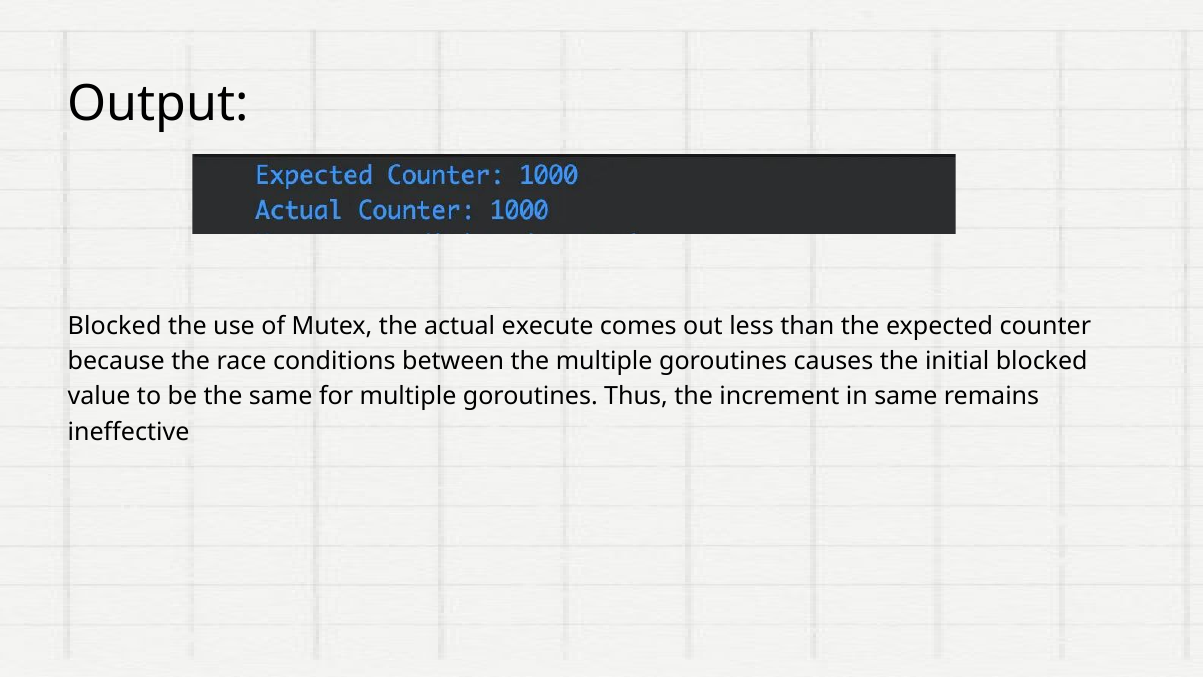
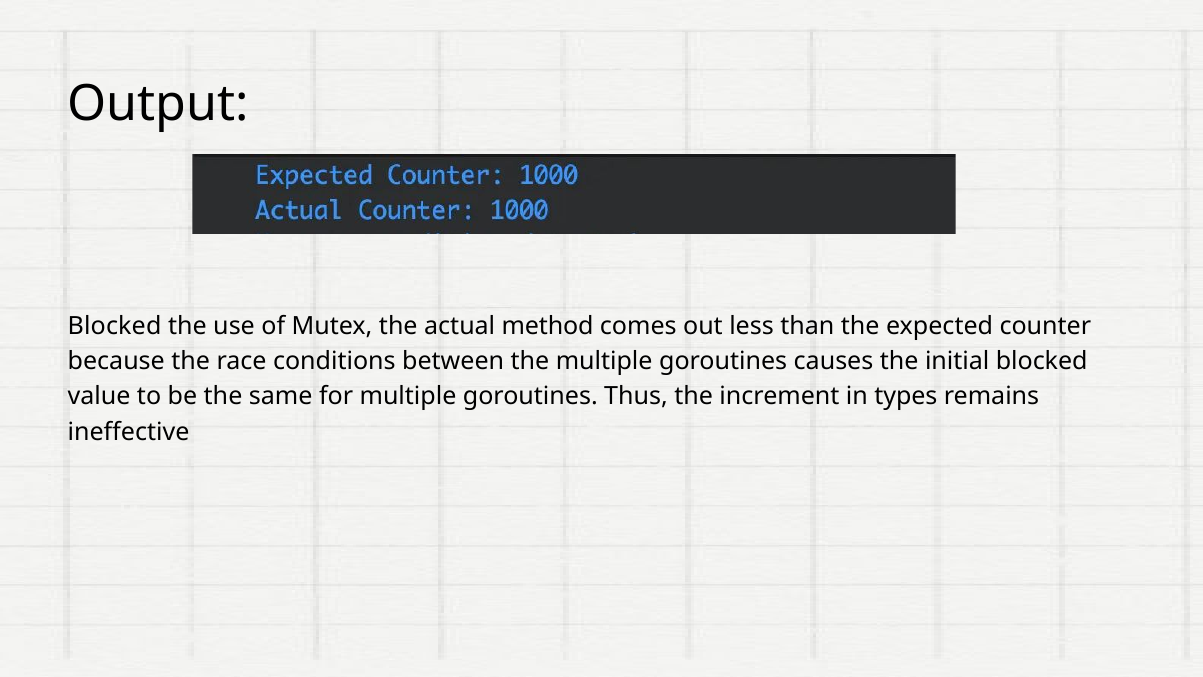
execute: execute -> method (548, 326)
in same: same -> types (906, 396)
